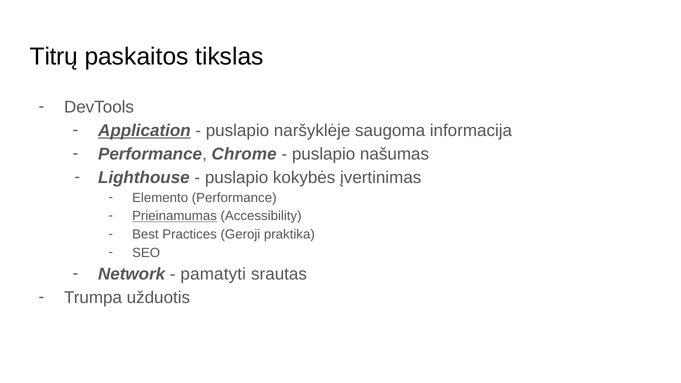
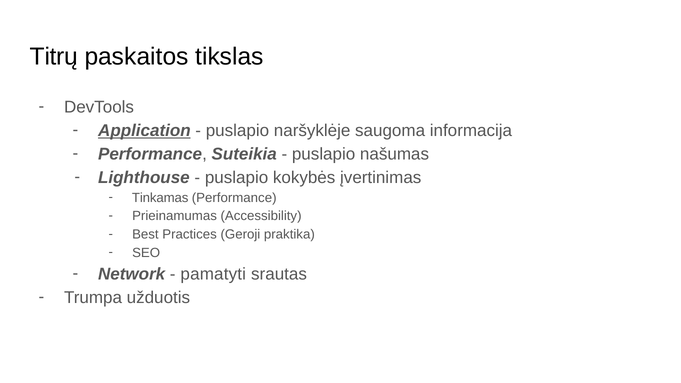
Chrome: Chrome -> Suteikia (244, 154)
Elemento: Elemento -> Tinkamas (160, 198)
Prieinamumas underline: present -> none (175, 216)
